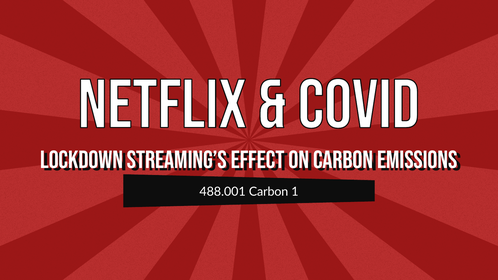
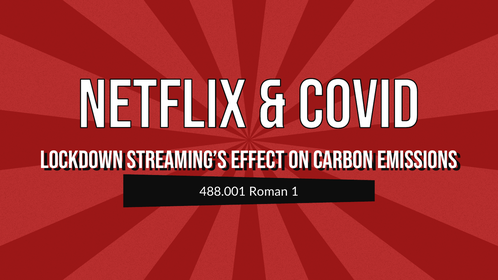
488.001 Carbon: Carbon -> Roman (268, 192)
